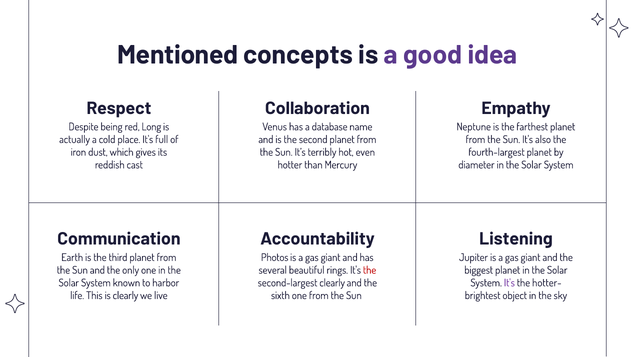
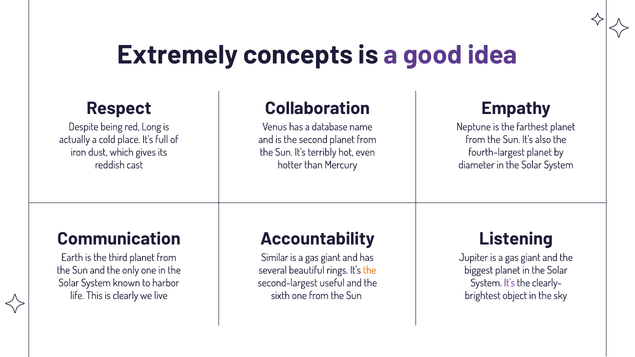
Mentioned: Mentioned -> Extremely (178, 55)
Photos: Photos -> Similar (275, 258)
the colour: red -> orange (370, 270)
second-largest clearly: clearly -> useful (332, 283)
hotter-: hotter- -> clearly- (547, 283)
